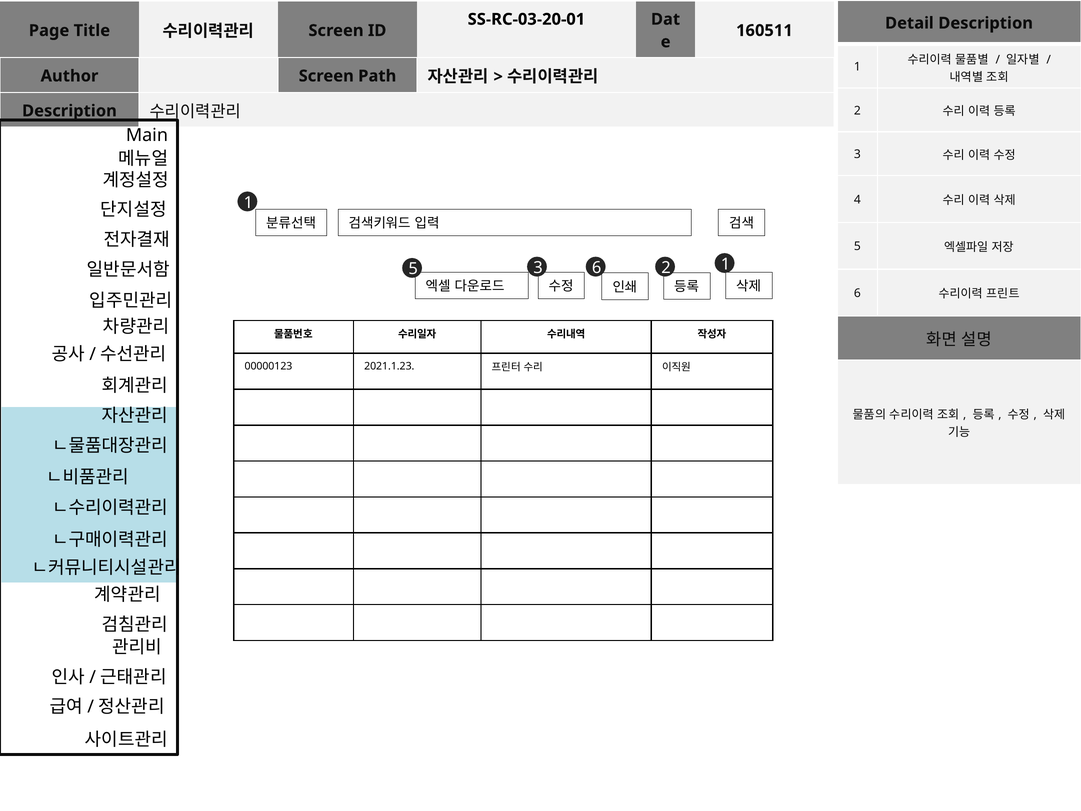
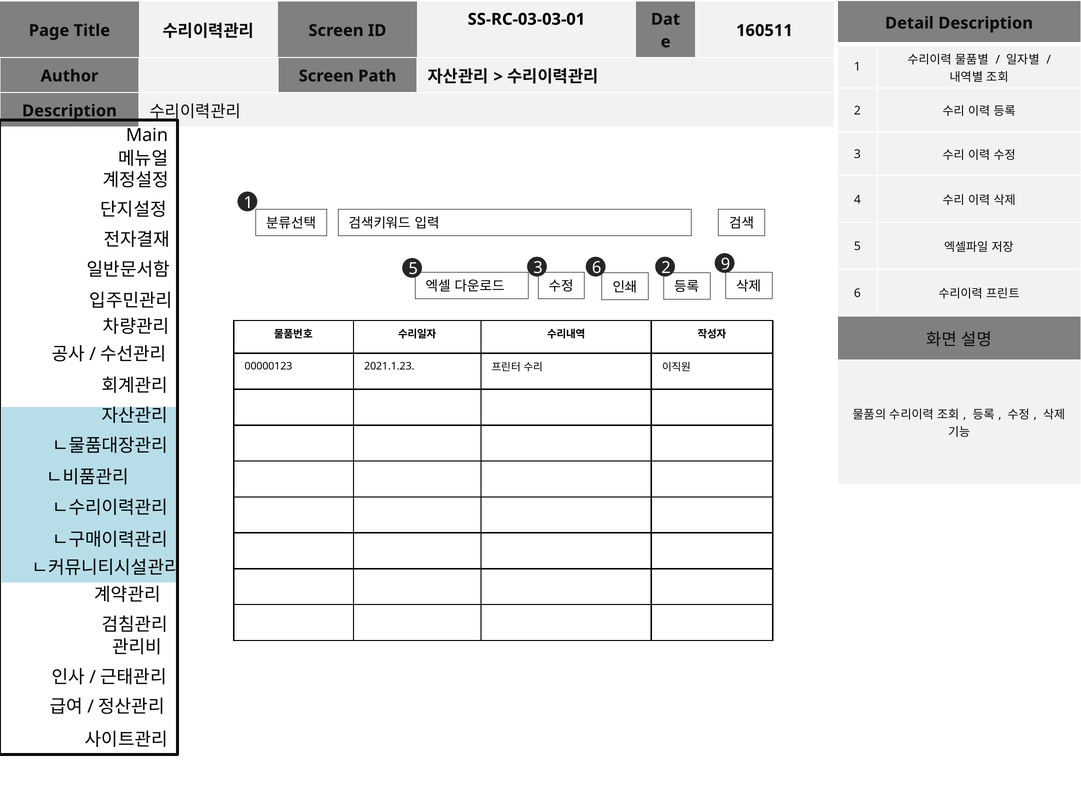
SS-RC-03-20-01: SS-RC-03-20-01 -> SS-RC-03-03-01 (526, 19)
2 1: 1 -> 9 (726, 264)
